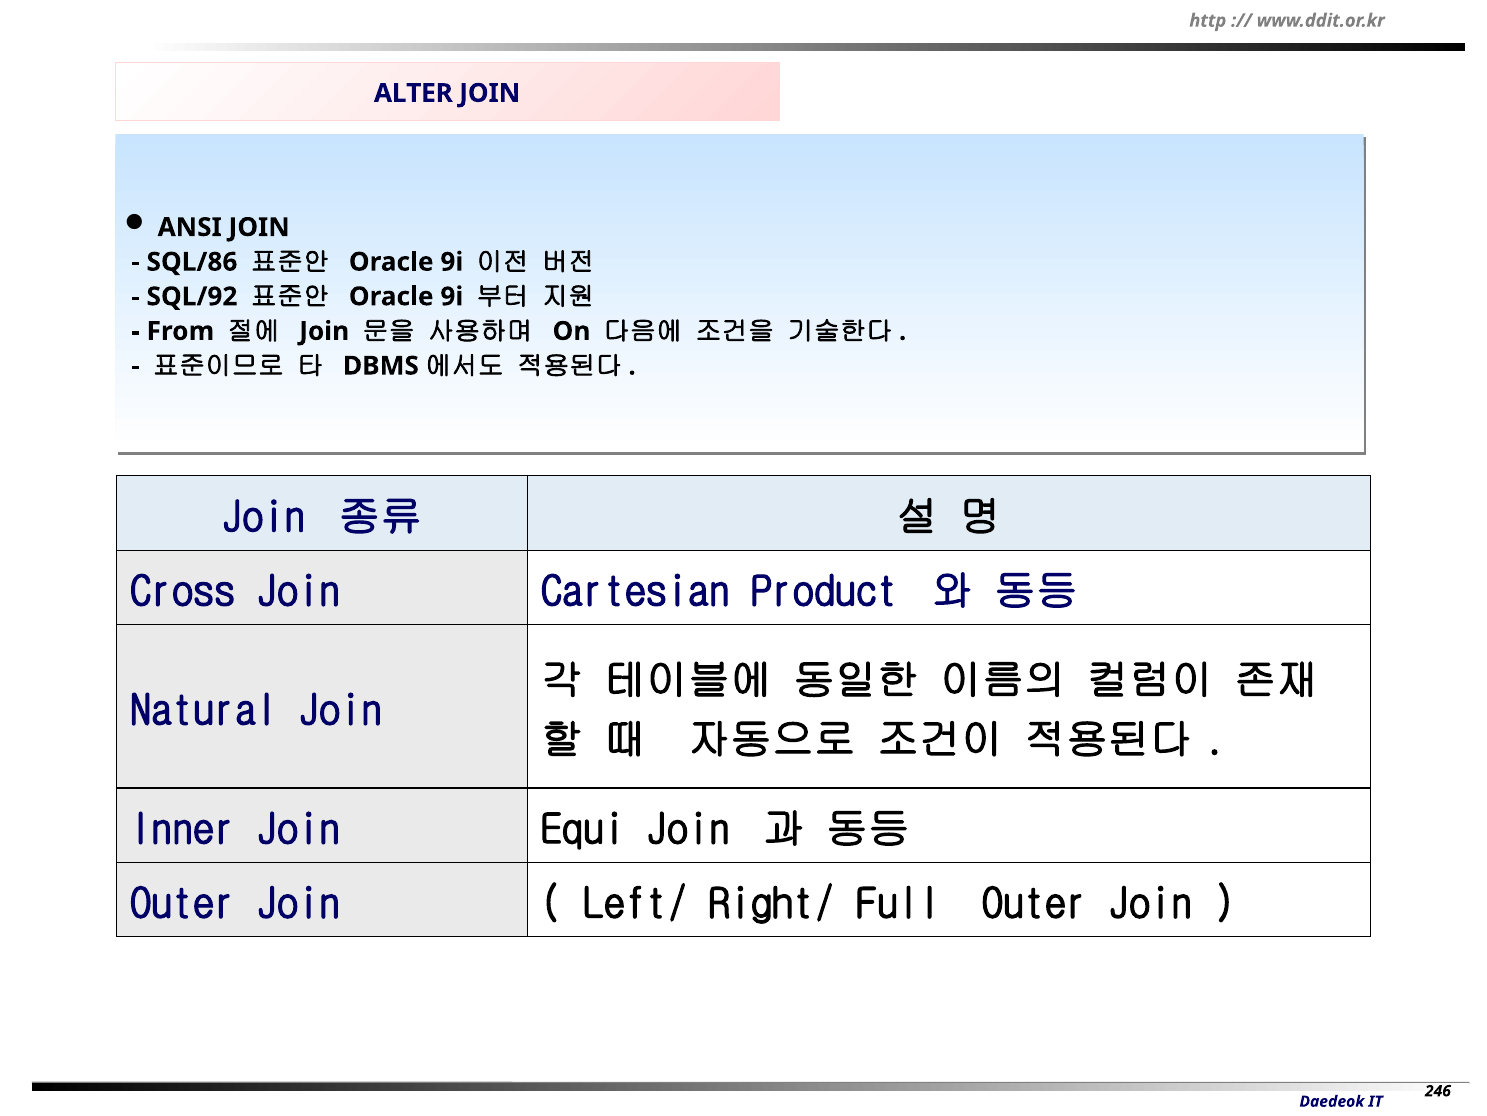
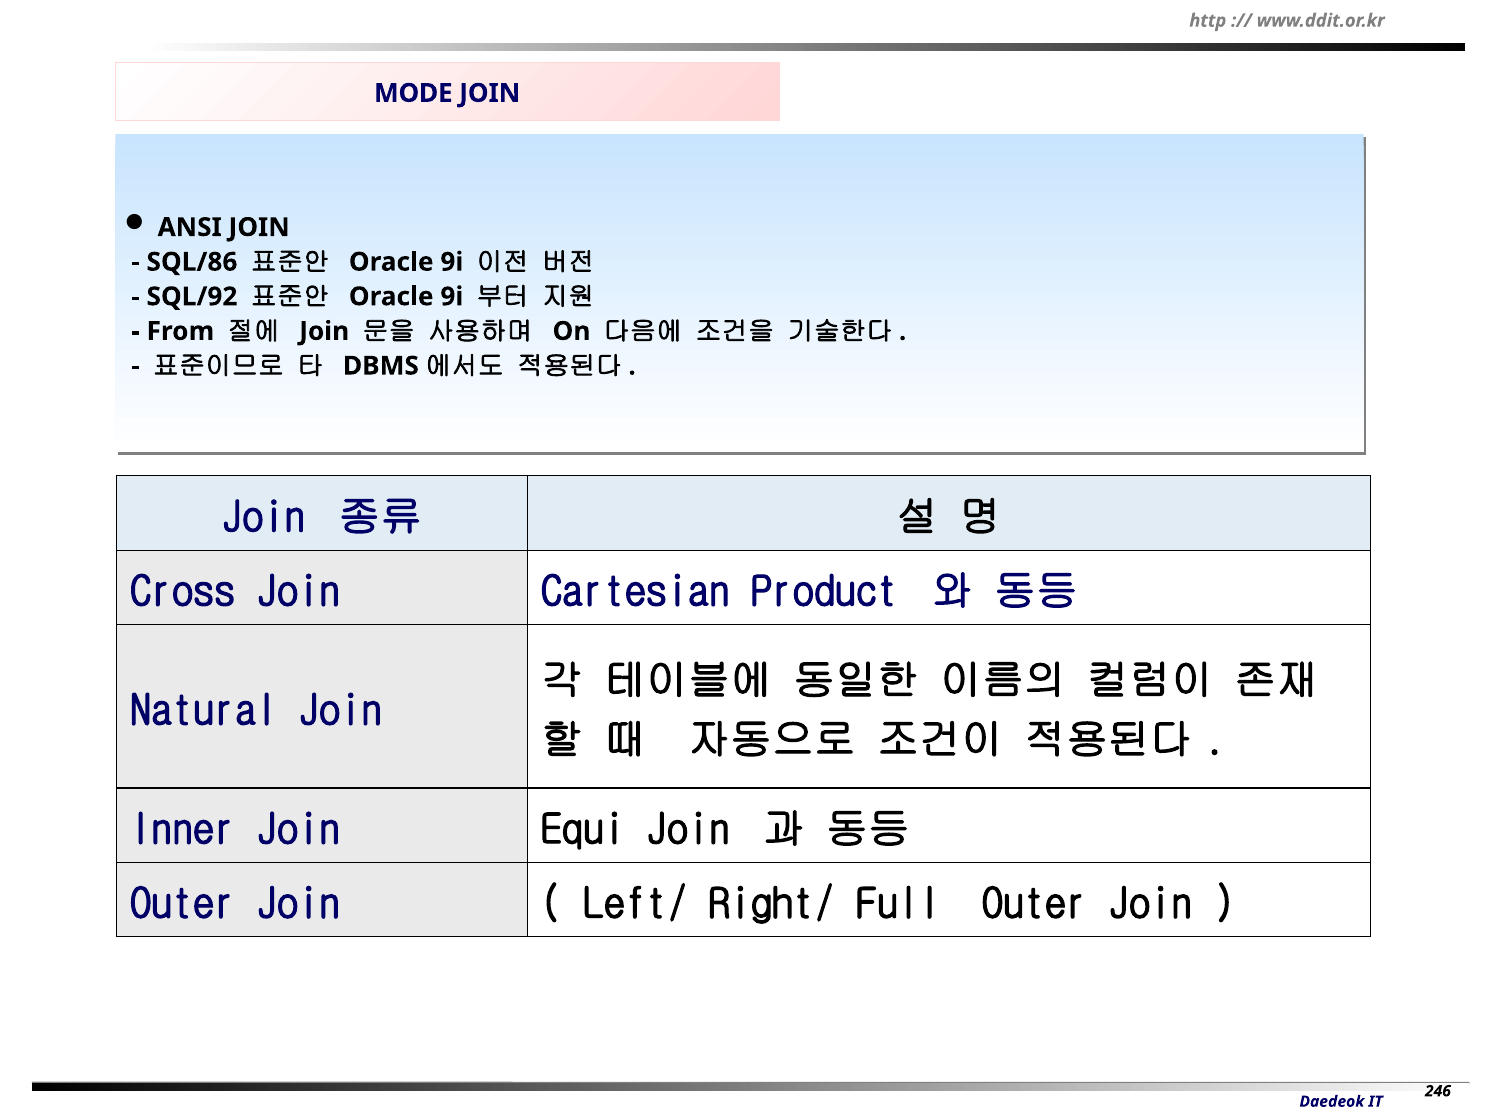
ALTER: ALTER -> MODE (413, 93)
